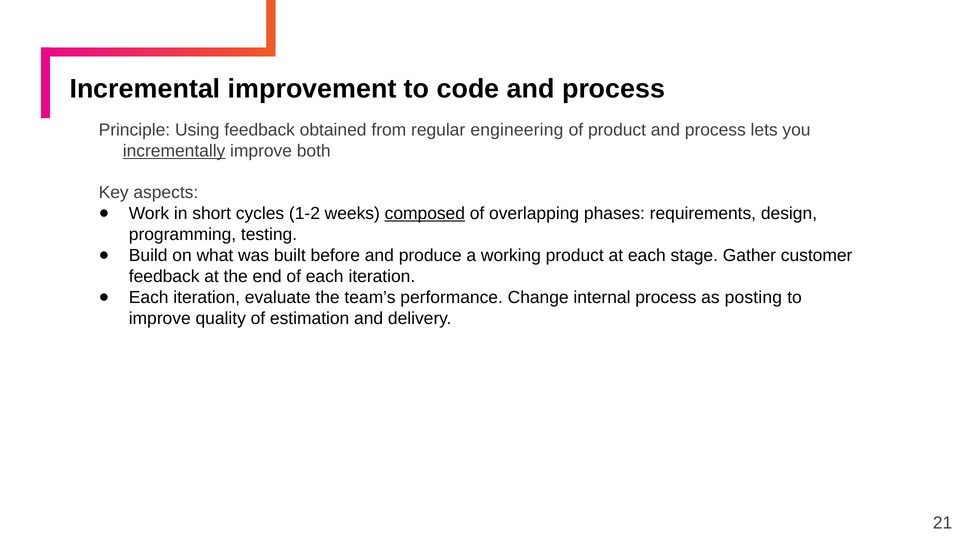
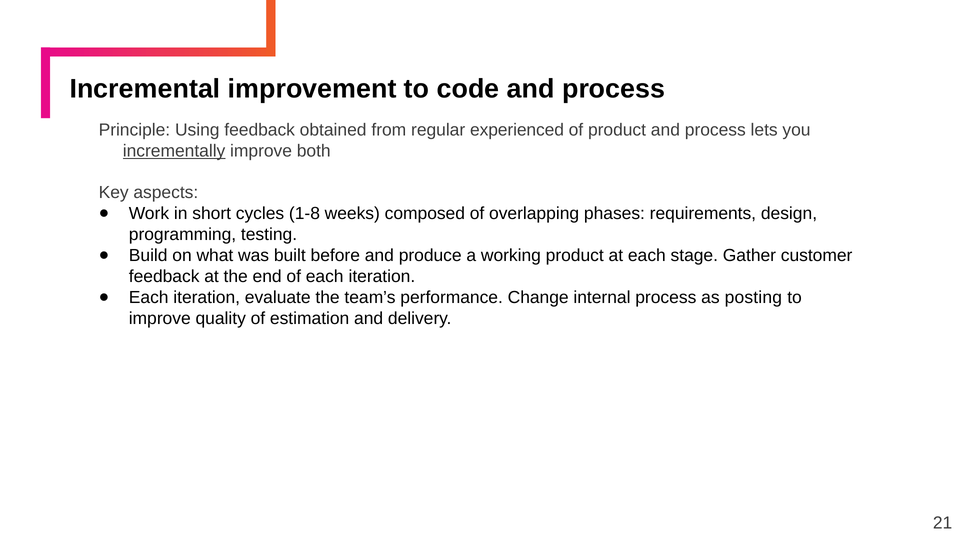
engineering: engineering -> experienced (517, 130)
1-2: 1-2 -> 1-8 (304, 214)
composed underline: present -> none (425, 214)
